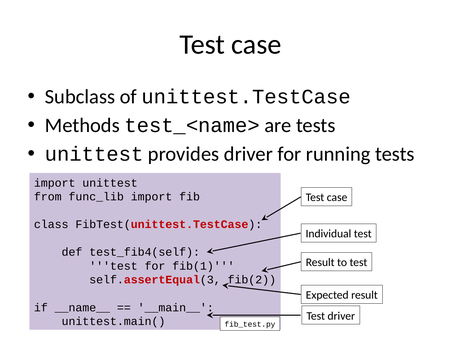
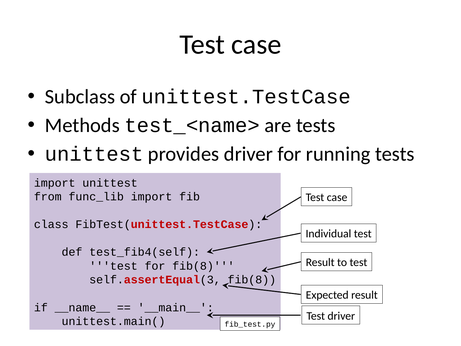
for fib(1: fib(1 -> fib(8 (203, 266)
self.assertEqual(3 fib(2: fib(2 -> fib(8 (252, 280)
